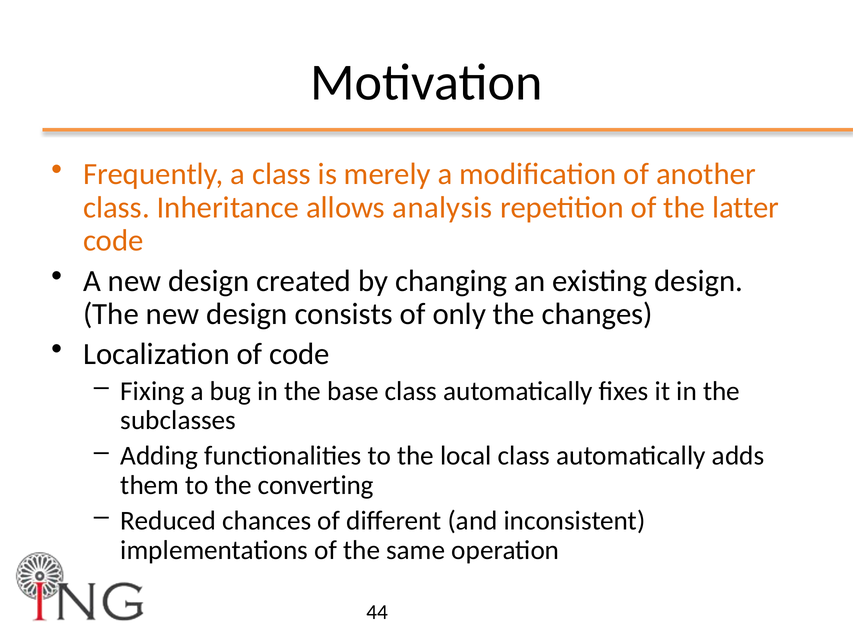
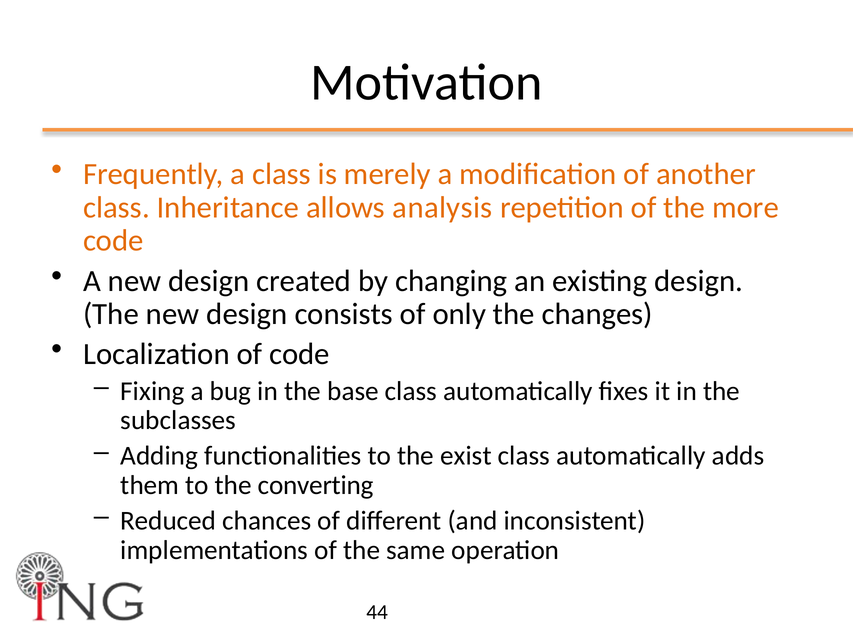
latter: latter -> more (746, 207)
local: local -> exist (466, 456)
